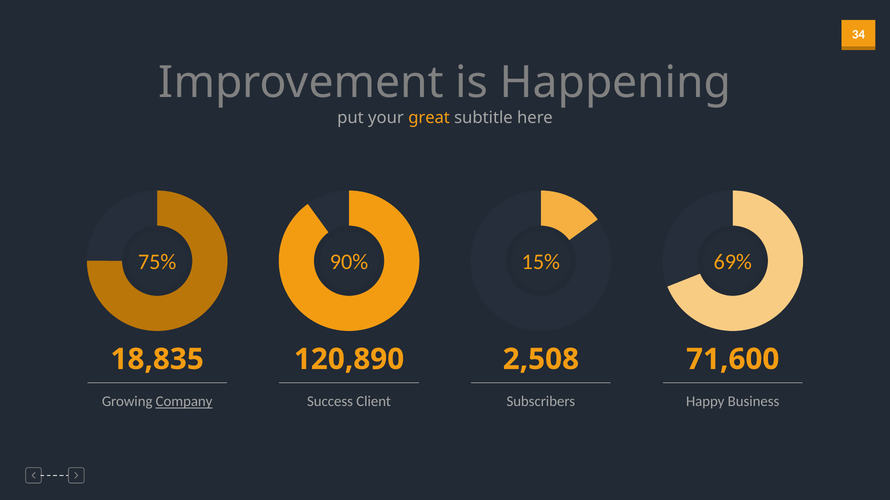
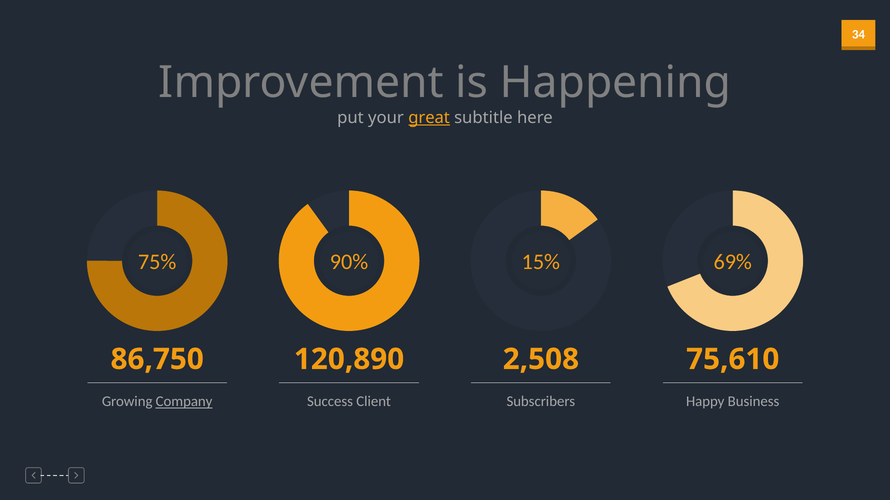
great underline: none -> present (429, 118)
18,835: 18,835 -> 86,750 (157, 360)
71,600: 71,600 -> 75,610 (733, 360)
